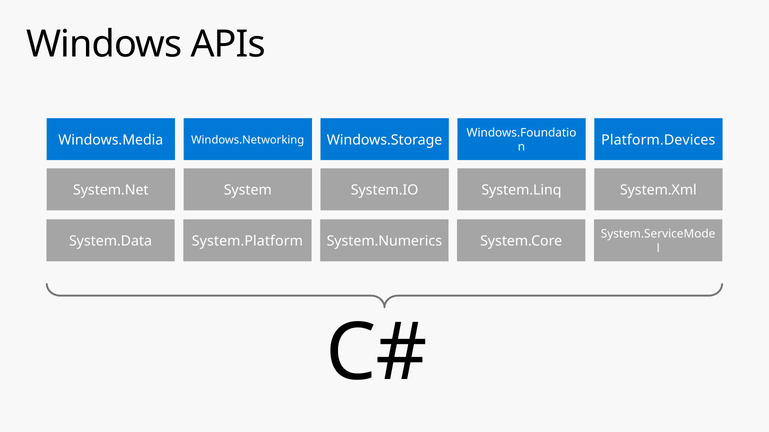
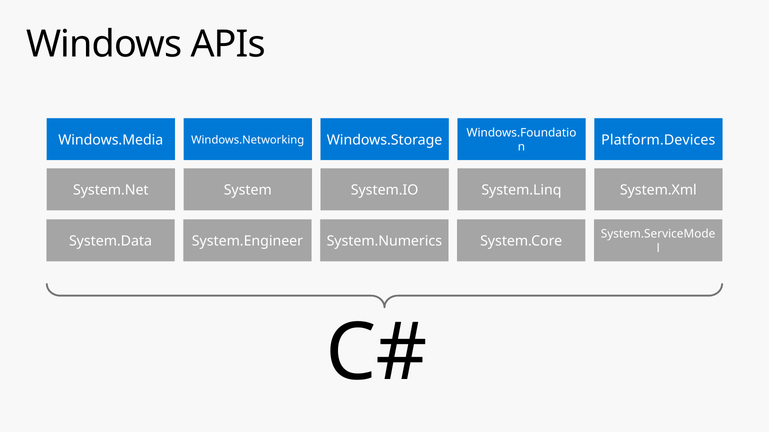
System.Platform: System.Platform -> System.Engineer (247, 242)
